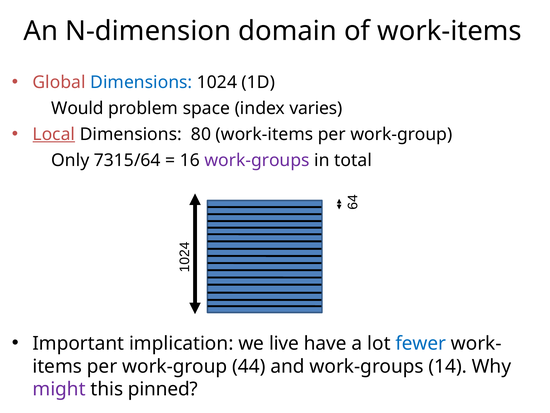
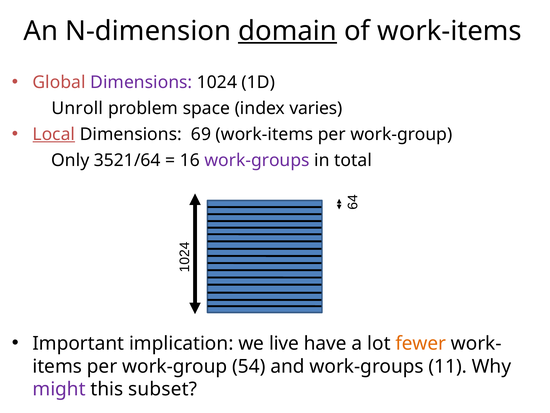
domain underline: none -> present (288, 31)
Dimensions colour: blue -> purple (141, 82)
Would: Would -> Unroll (77, 108)
80: 80 -> 69 (201, 134)
7315/64: 7315/64 -> 3521/64 (127, 160)
fewer colour: blue -> orange (421, 343)
44: 44 -> 54 (249, 366)
14: 14 -> 11 (448, 366)
pinned: pinned -> subset (163, 389)
